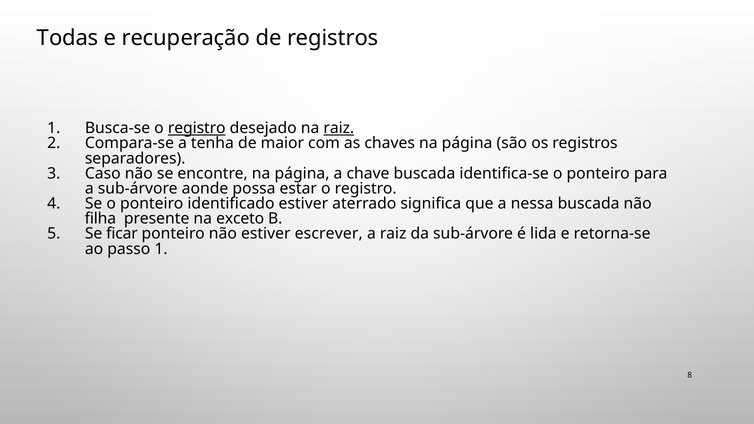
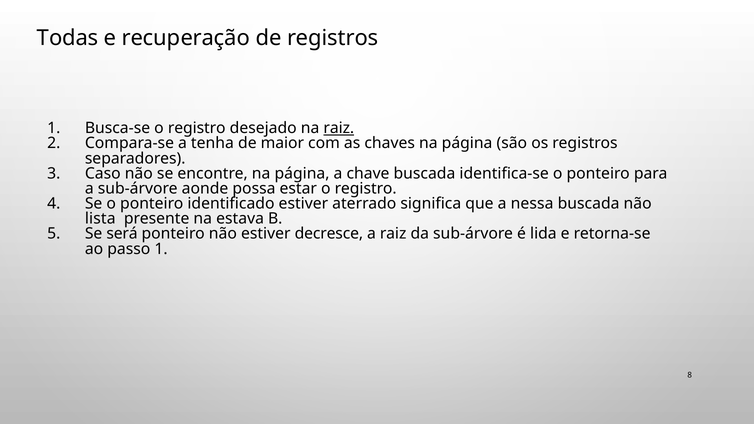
registro underline: present -> none (197, 128)
filha: filha -> lista (100, 219)
exceto: exceto -> estava (240, 219)
ficar: ficar -> será (122, 234)
escrever: escrever -> decresce (329, 234)
